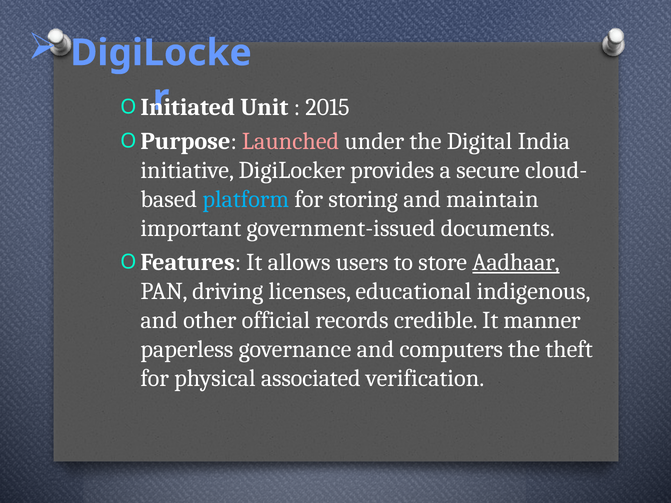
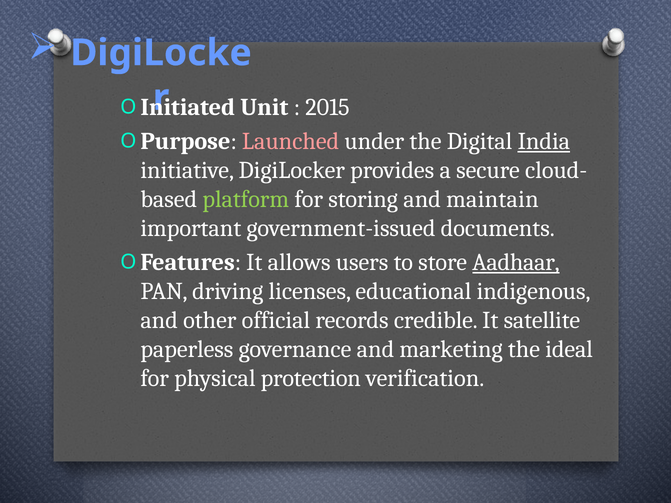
India underline: none -> present (544, 141)
platform colour: light blue -> light green (246, 199)
manner: manner -> satellite (542, 320)
computers: computers -> marketing (451, 350)
theft: theft -> ideal (569, 350)
associated: associated -> protection (311, 379)
